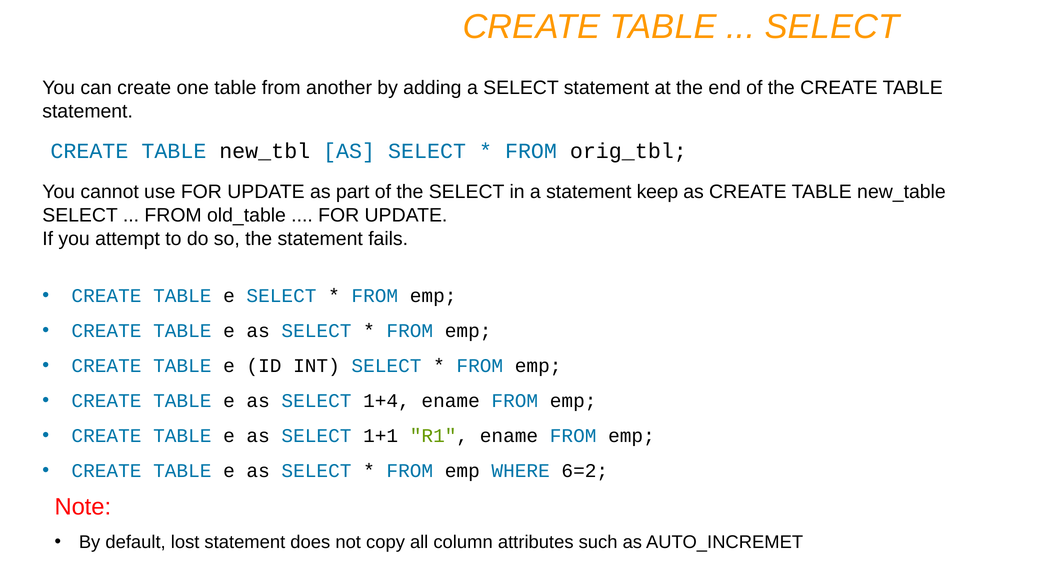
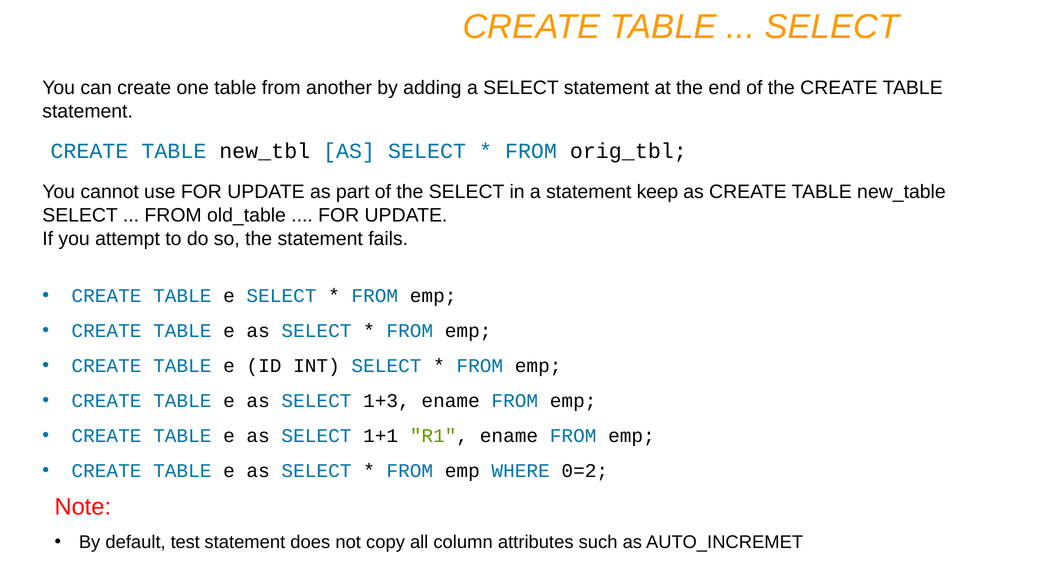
1+4: 1+4 -> 1+3 (386, 401)
6=2: 6=2 -> 0=2 (585, 471)
lost: lost -> test (185, 543)
